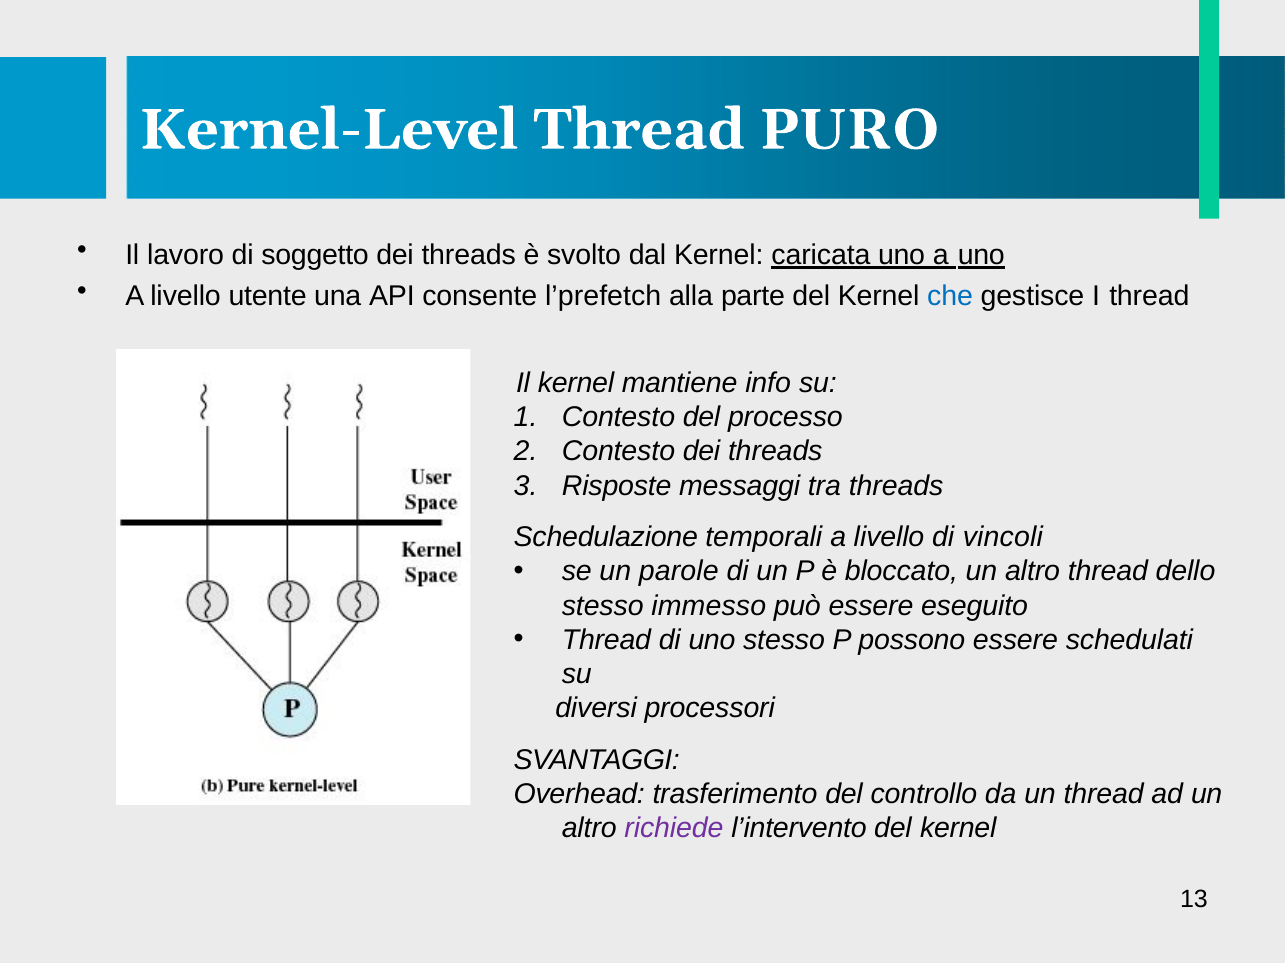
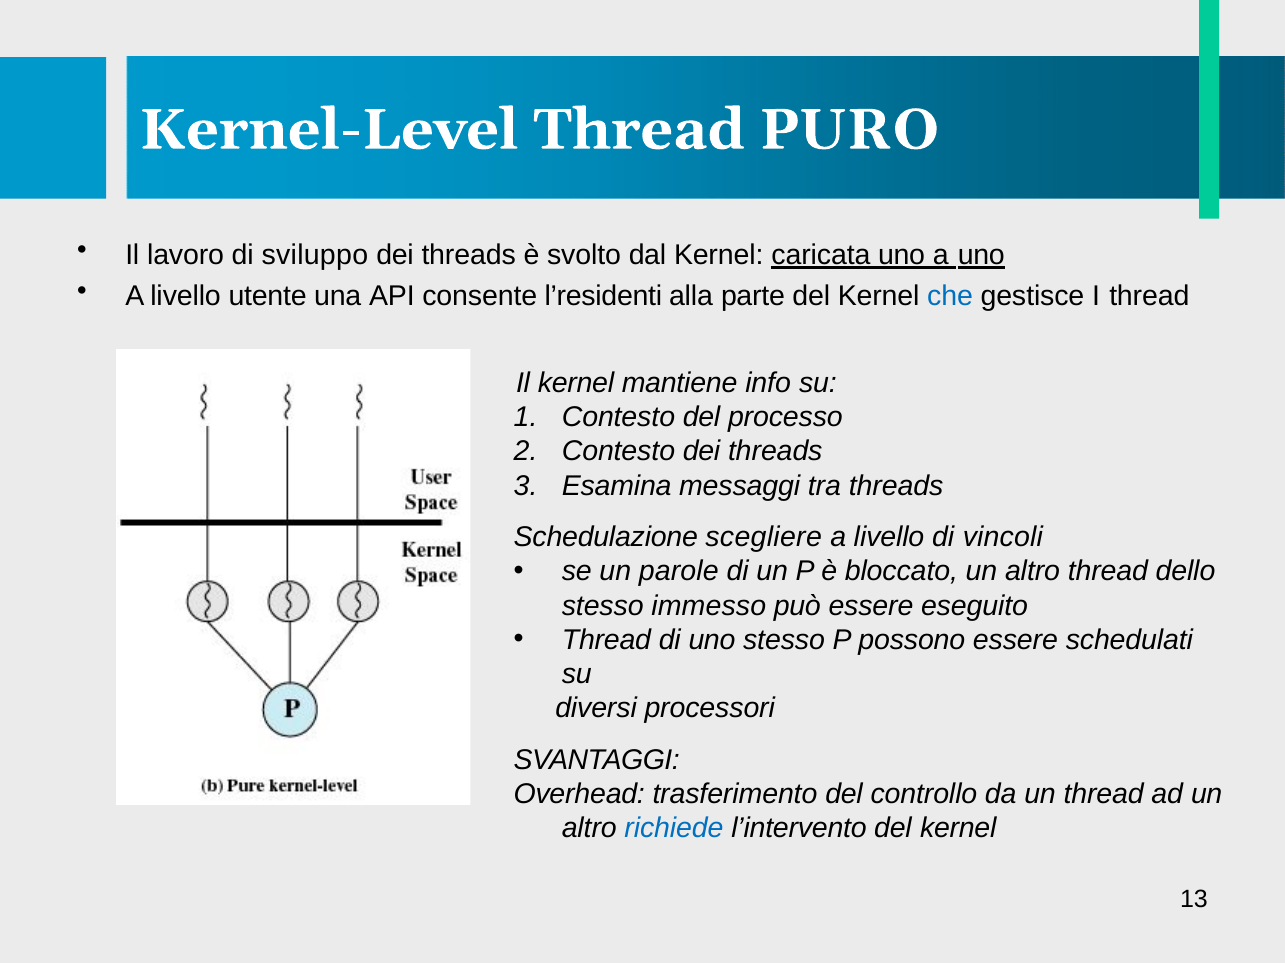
soggetto: soggetto -> sviluppo (315, 255)
l’prefetch: l’prefetch -> l’residenti (603, 296)
Risposte: Risposte -> Esamina (617, 486)
temporali: temporali -> scegliere (764, 538)
richiede colour: purple -> blue (674, 829)
